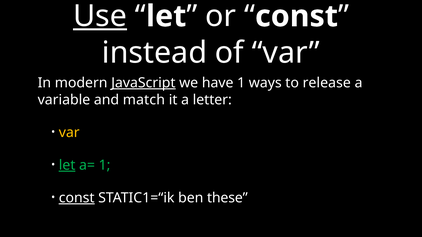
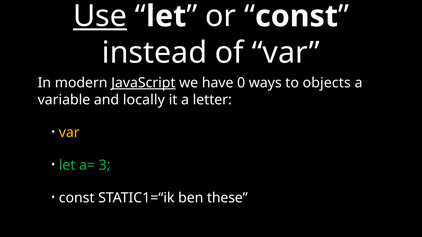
have 1: 1 -> 0 (241, 83)
release: release -> objects (327, 83)
match: match -> locally (144, 100)
let underline: present -> none (67, 165)
a= 1: 1 -> 3 (105, 165)
const underline: present -> none (77, 198)
